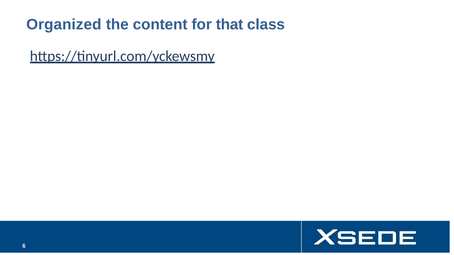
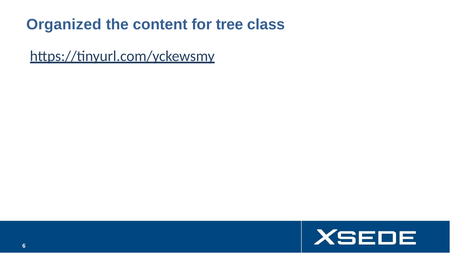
that: that -> tree (230, 25)
